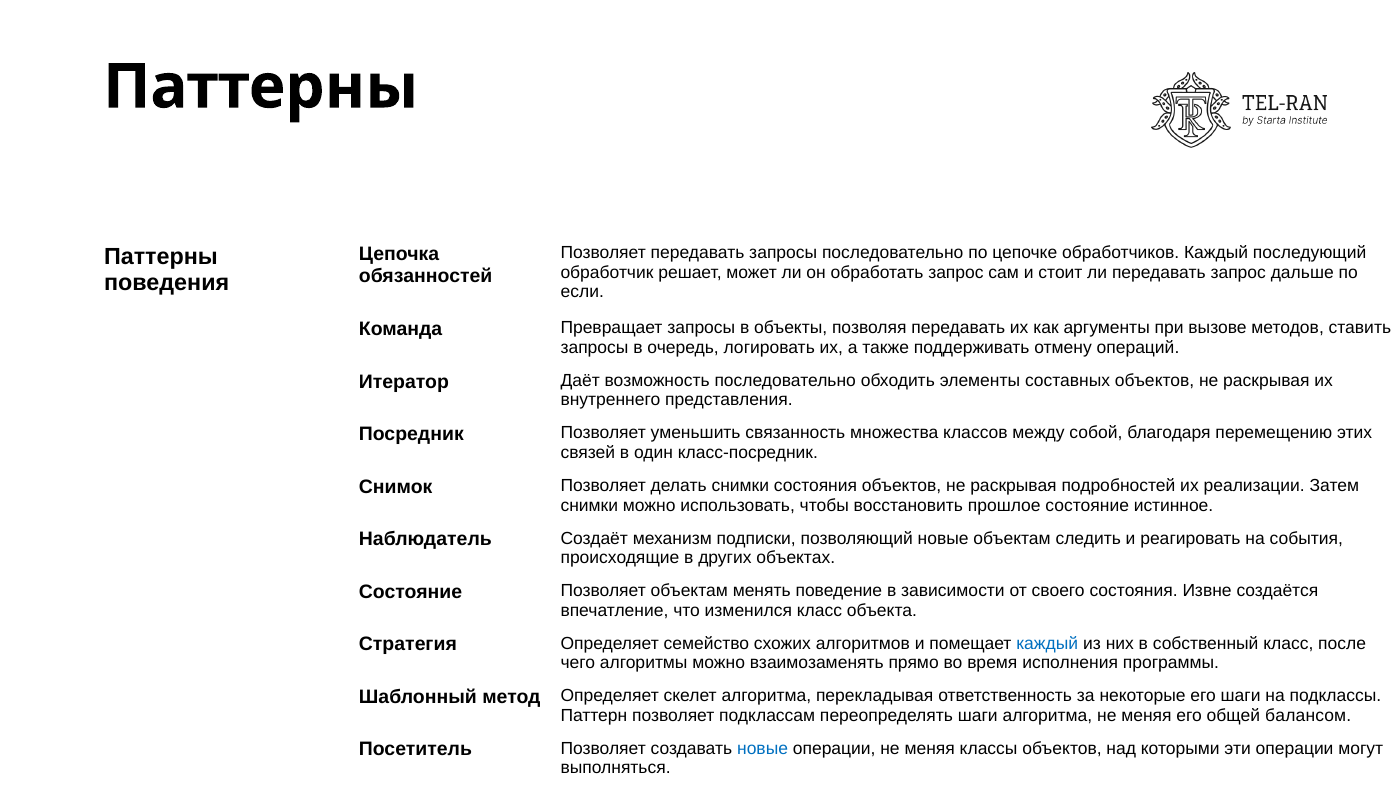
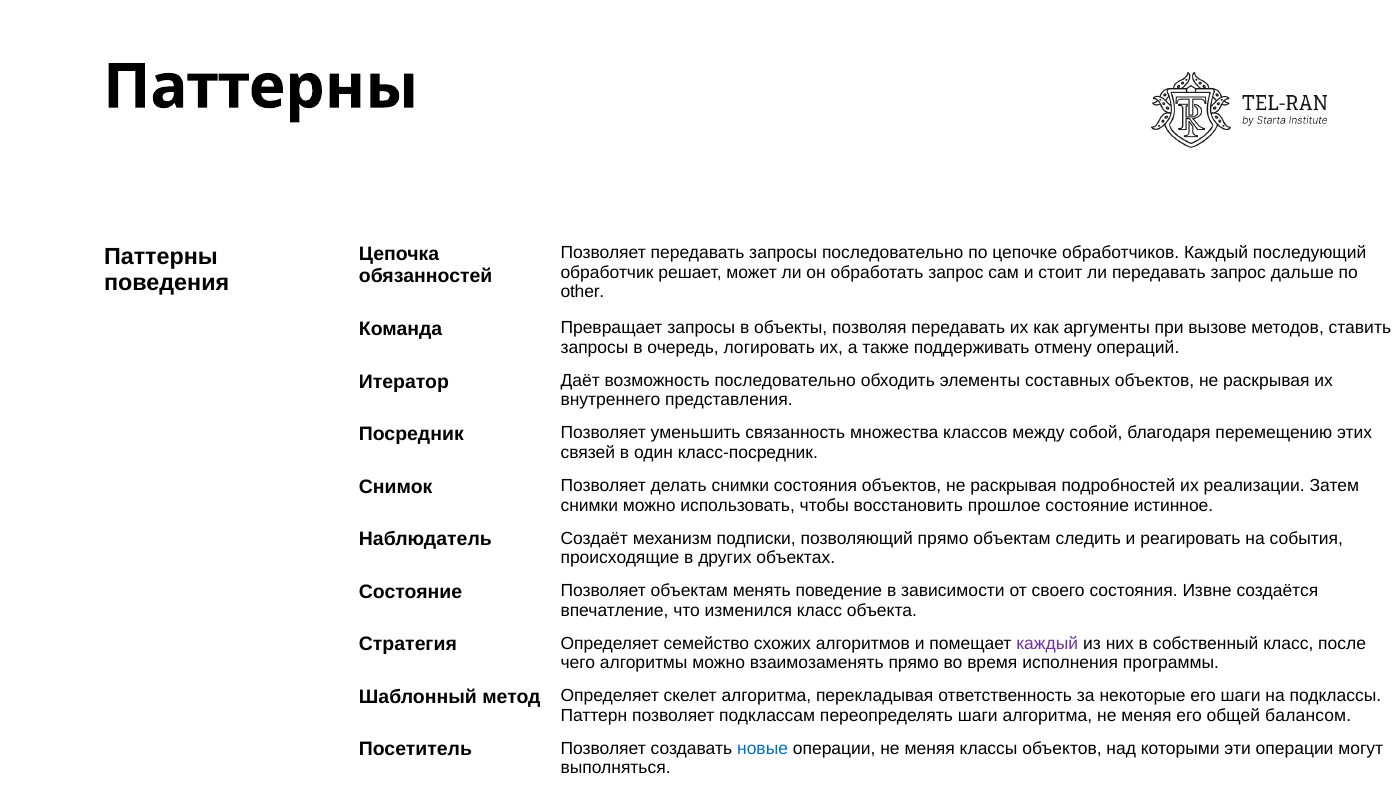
если: если -> other (582, 292)
позволяющий новые: новые -> прямо (943, 538)
каждый colour: blue -> purple (1047, 643)
